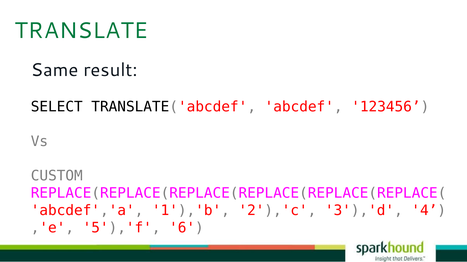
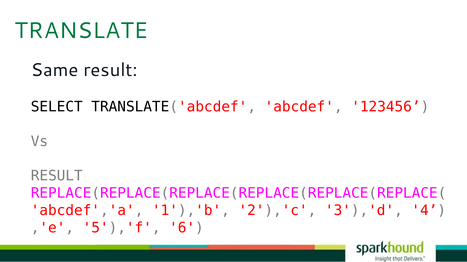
CUSTOM: CUSTOM -> RESULT (57, 176)
